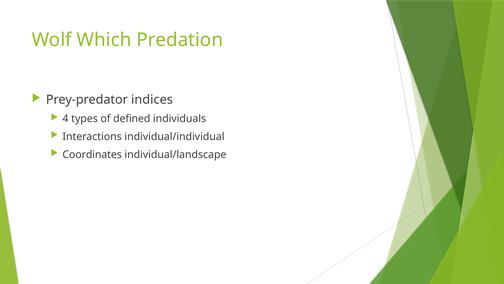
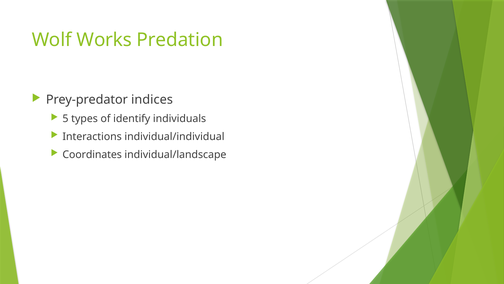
Which: Which -> Works (104, 40)
4: 4 -> 5 (65, 119)
defined: defined -> identify (132, 119)
